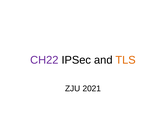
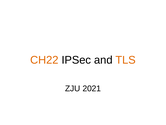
CH22 colour: purple -> orange (44, 60)
